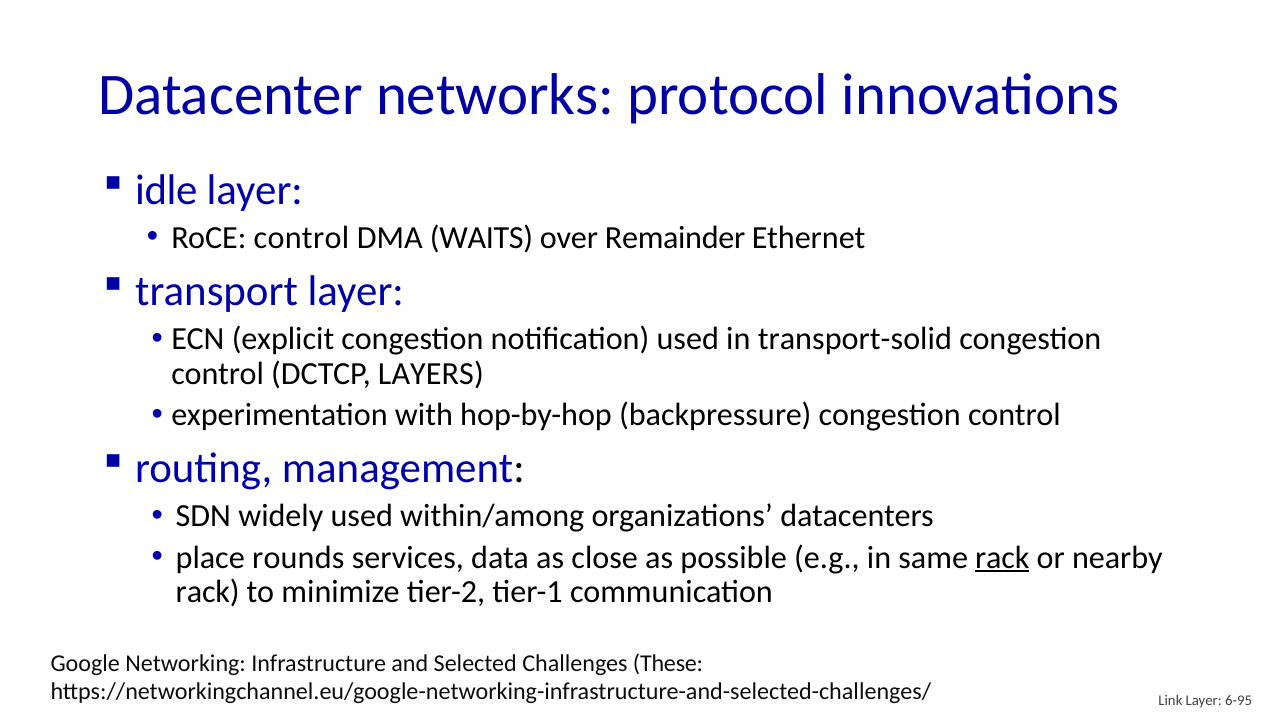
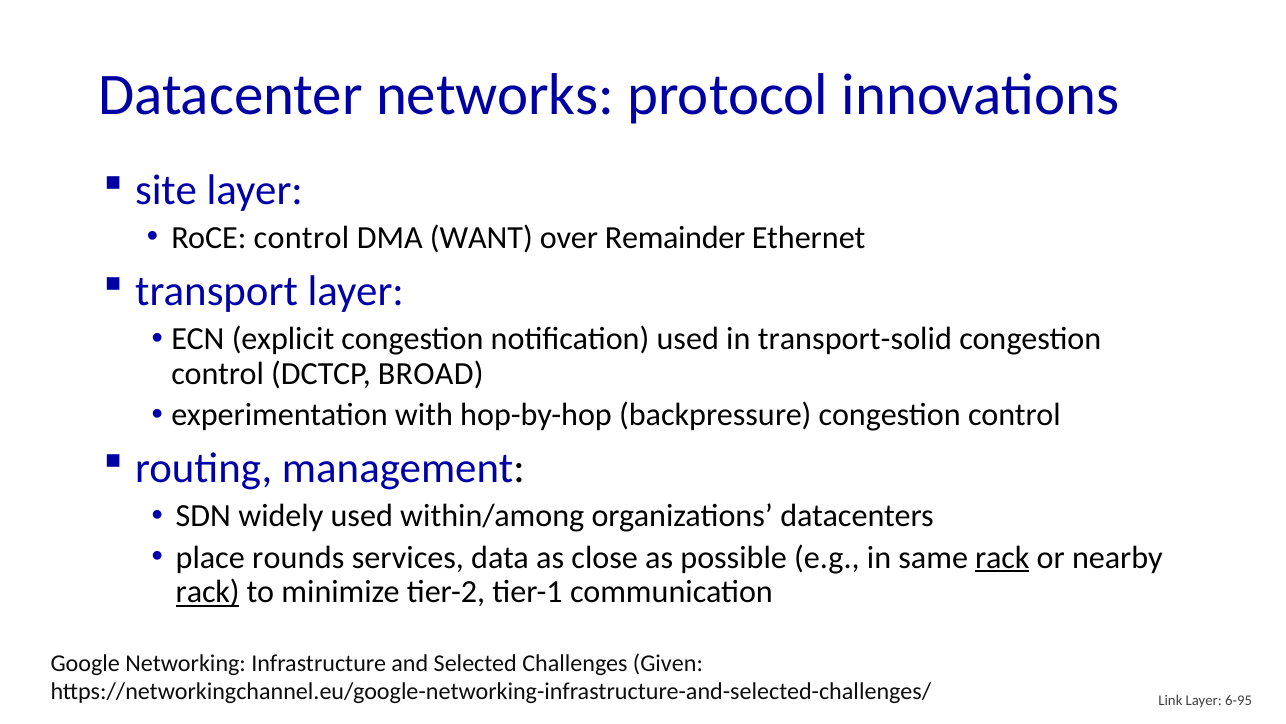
idle: idle -> site (166, 190)
WAITS: WAITS -> WANT (481, 237)
LAYERS: LAYERS -> BROAD (431, 373)
rack underline: none -> present (208, 592)
These: These -> Given (668, 662)
